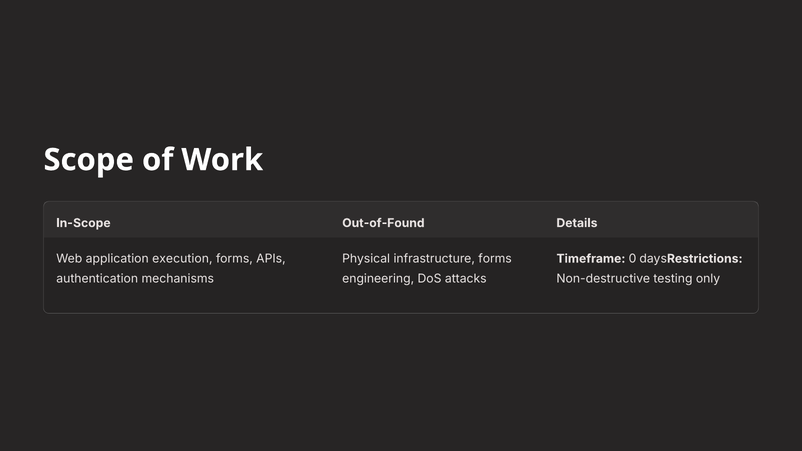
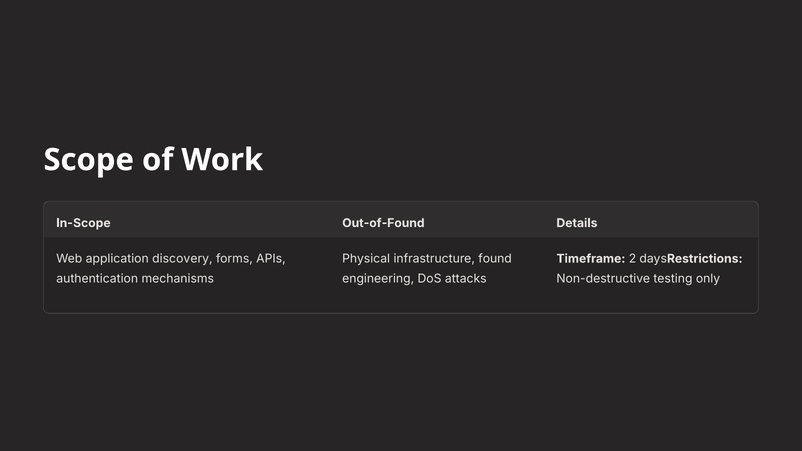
execution: execution -> discovery (182, 259)
infrastructure forms: forms -> found (495, 259)
0: 0 -> 2 (633, 259)
